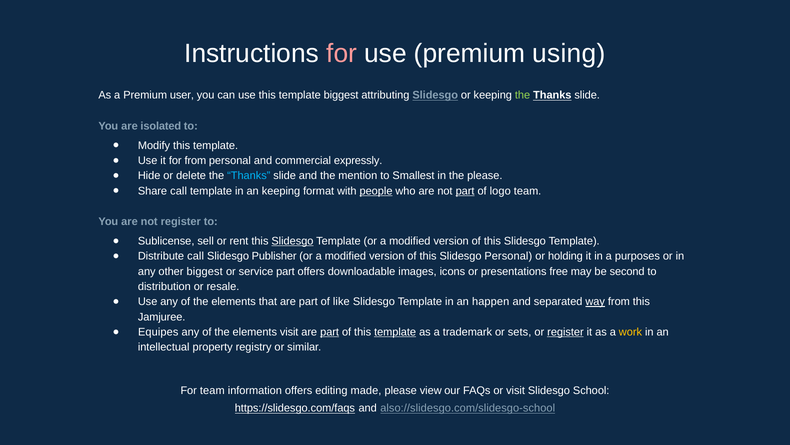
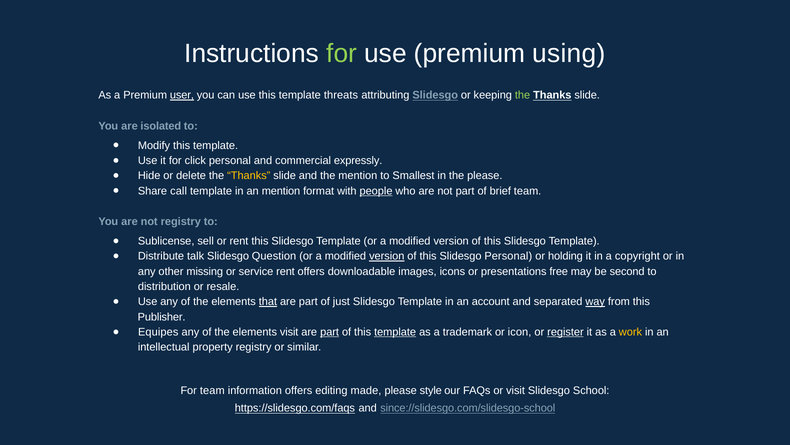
for colour: pink -> light green (342, 54)
user underline: none -> present (182, 95)
template biggest: biggest -> threats (341, 95)
for from: from -> click (195, 160)
Thanks colour: light blue -> yellow (249, 176)
an keeping: keeping -> mention (281, 191)
part underline: present -> none (465, 191)
logo: logo -> brief (500, 191)
not register: register -> registry (181, 221)
Slidesgo underline: present -> none (292, 241)
Distribute call: call -> talk (196, 256)
Publisher: Publisher -> Question (274, 256)
version underline: none -> present (387, 256)
purposes: purposes -> copyright (637, 256)
other biggest: biggest -> missing (205, 271)
service part: part -> rent (286, 271)
that underline: none -> present (268, 301)
like: like -> just (341, 301)
happen: happen -> account (491, 301)
Jamjuree: Jamjuree -> Publisher (162, 316)
sets: sets -> icon (520, 332)
view: view -> style (431, 390)
also://slidesgo.com/slidesgo-school: also://slidesgo.com/slidesgo-school -> since://slidesgo.com/slidesgo-school (468, 408)
